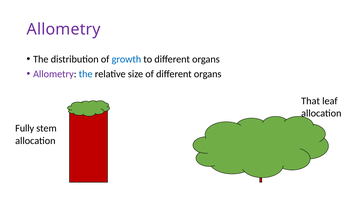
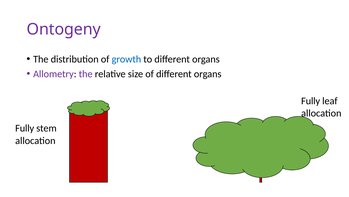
Allometry: Allometry -> Ontogeny (64, 29)
the colour: blue -> purple (86, 74)
That: That -> Fully (311, 101)
